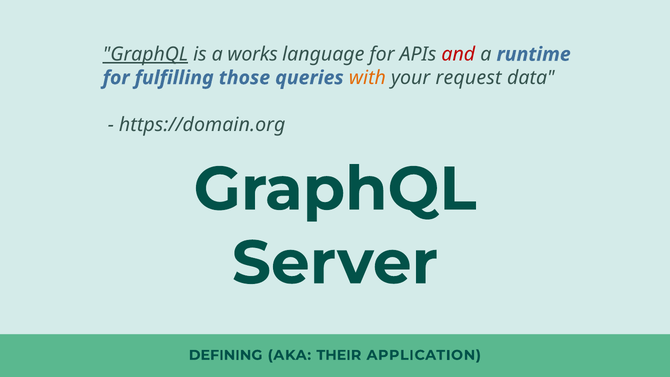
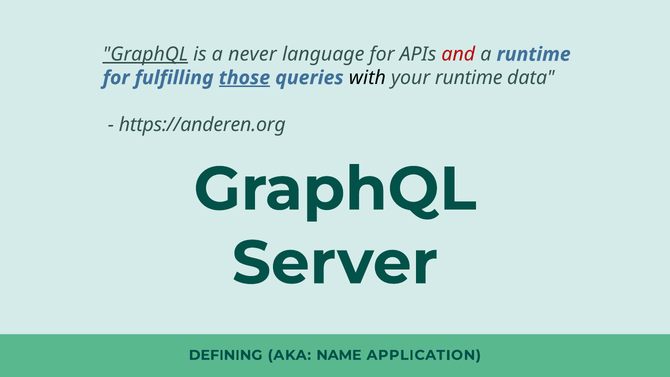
works: works -> never (252, 54)
those underline: none -> present (244, 78)
with colour: orange -> black (367, 78)
your request: request -> runtime (469, 78)
https://domain.org: https://domain.org -> https://anderen.org (202, 125)
THEIR: THEIR -> NAME (339, 355)
